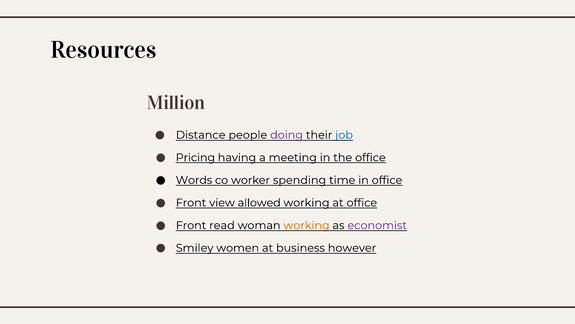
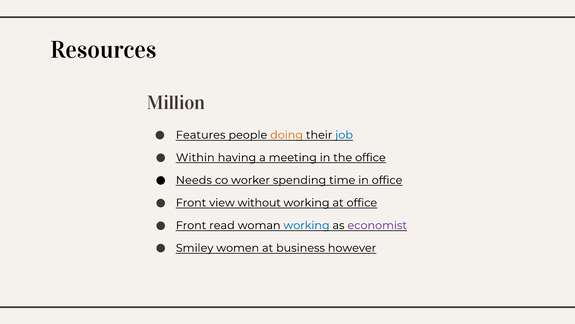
Distance: Distance -> Features (201, 135)
doing colour: purple -> orange (287, 135)
Pricing: Pricing -> Within (195, 157)
Words: Words -> Needs (194, 180)
allowed: allowed -> without (259, 202)
working colour: orange -> blue (307, 225)
